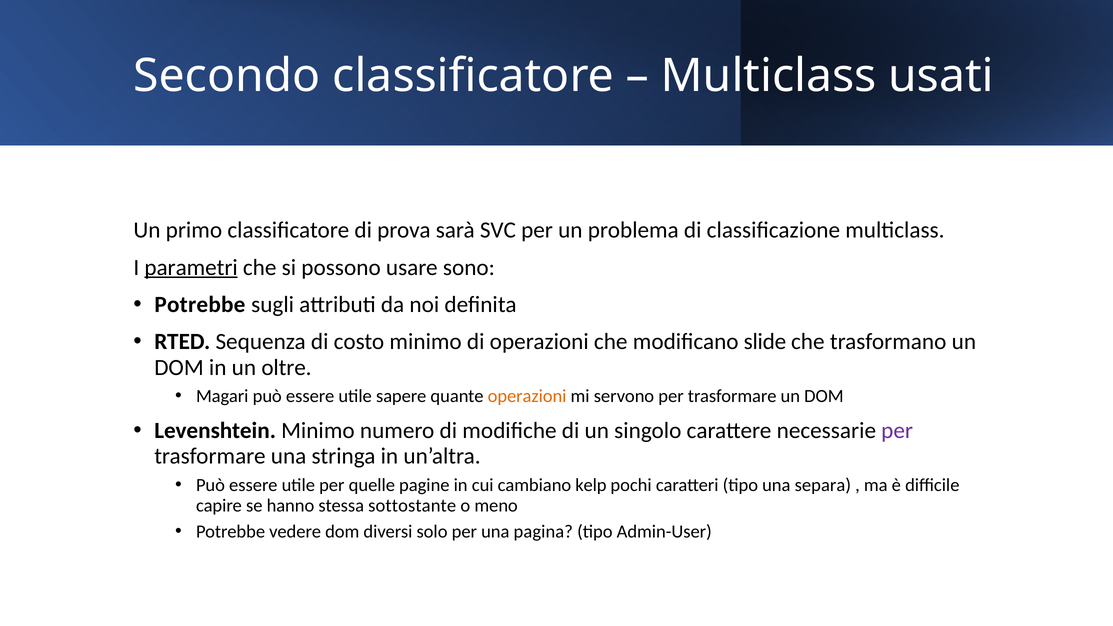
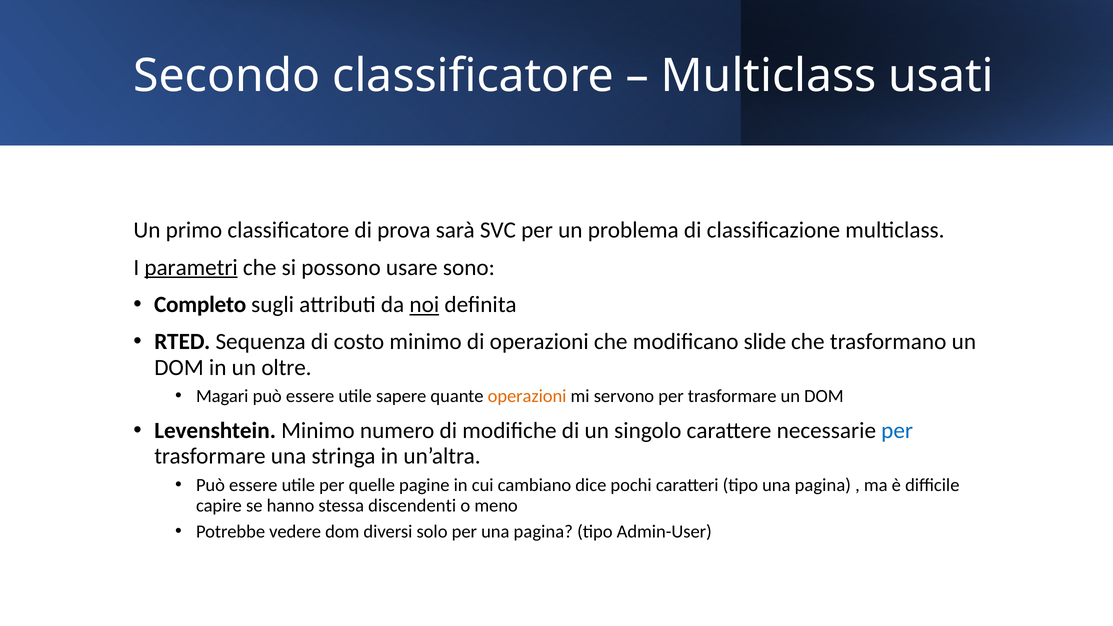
Potrebbe: Potrebbe -> Completo (200, 305)
noi underline: none -> present (424, 305)
per colour: purple -> blue (897, 431)
kelp: kelp -> dice (591, 485)
tipo una separa: separa -> pagina (823, 485)
sottostante: sottostante -> discendenti (412, 506)
